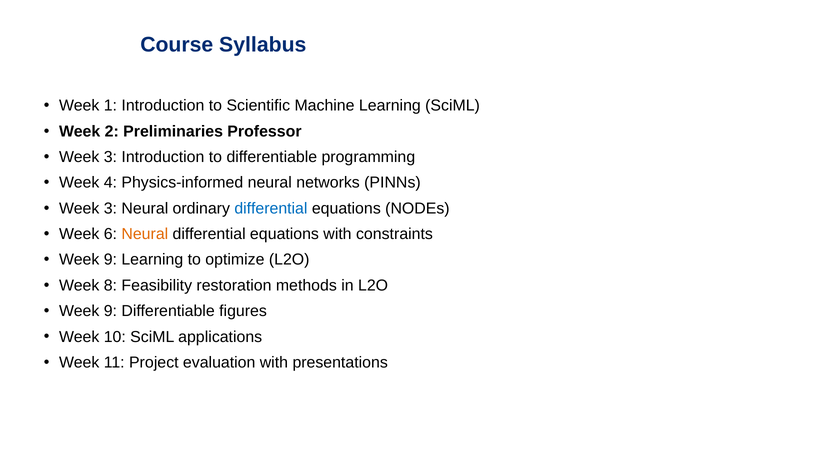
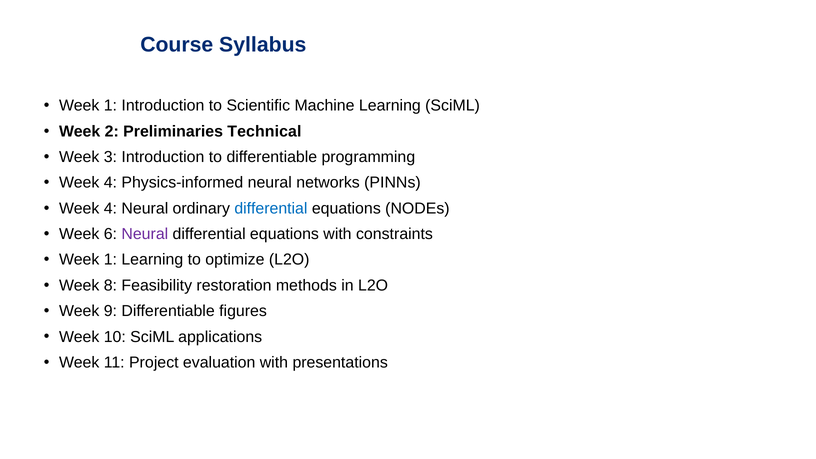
Professor: Professor -> Technical (264, 131)
3: 3 -> 4 (110, 208)
Neural colour: orange -> purple (145, 234)
9: 9 -> 1 (110, 260)
